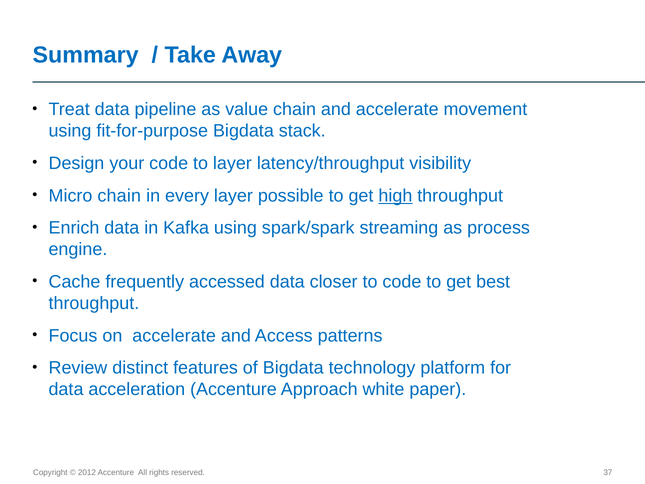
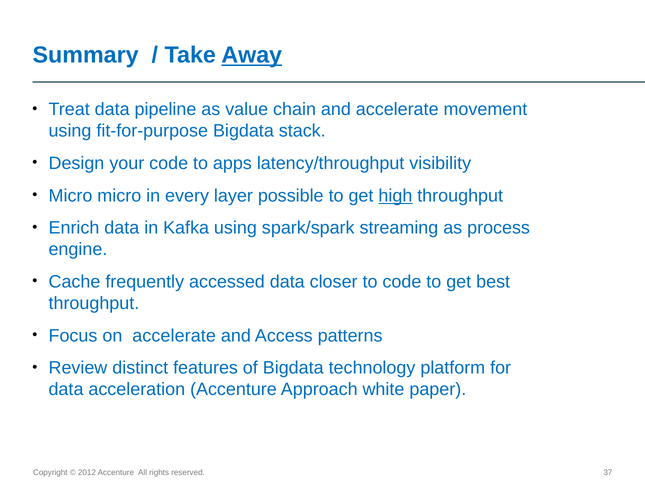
Away underline: none -> present (252, 55)
to layer: layer -> apps (232, 163)
Micro chain: chain -> micro (119, 196)
